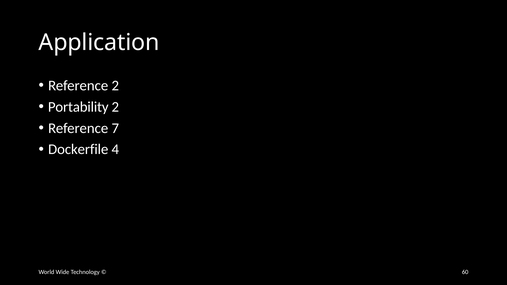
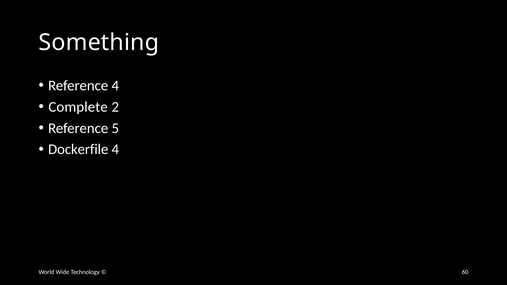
Application: Application -> Something (99, 43)
Reference 2: 2 -> 4 (115, 86)
Portability: Portability -> Complete (78, 107)
7: 7 -> 5 (115, 128)
